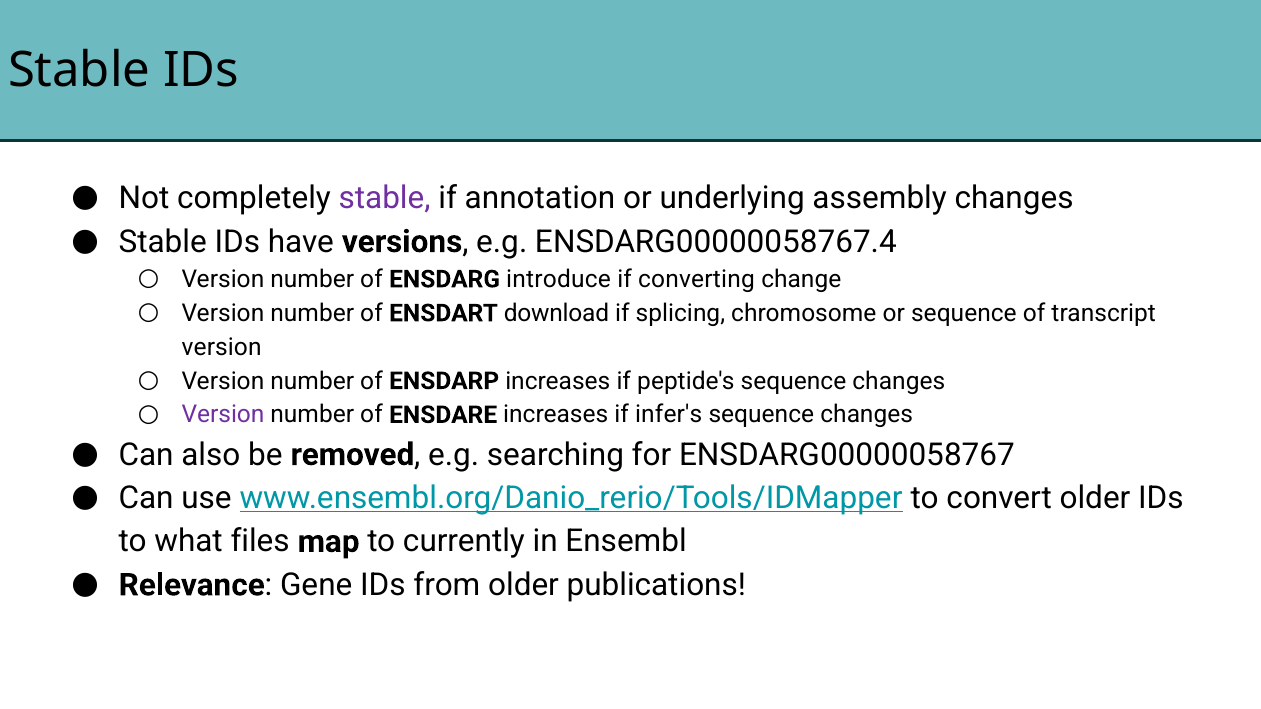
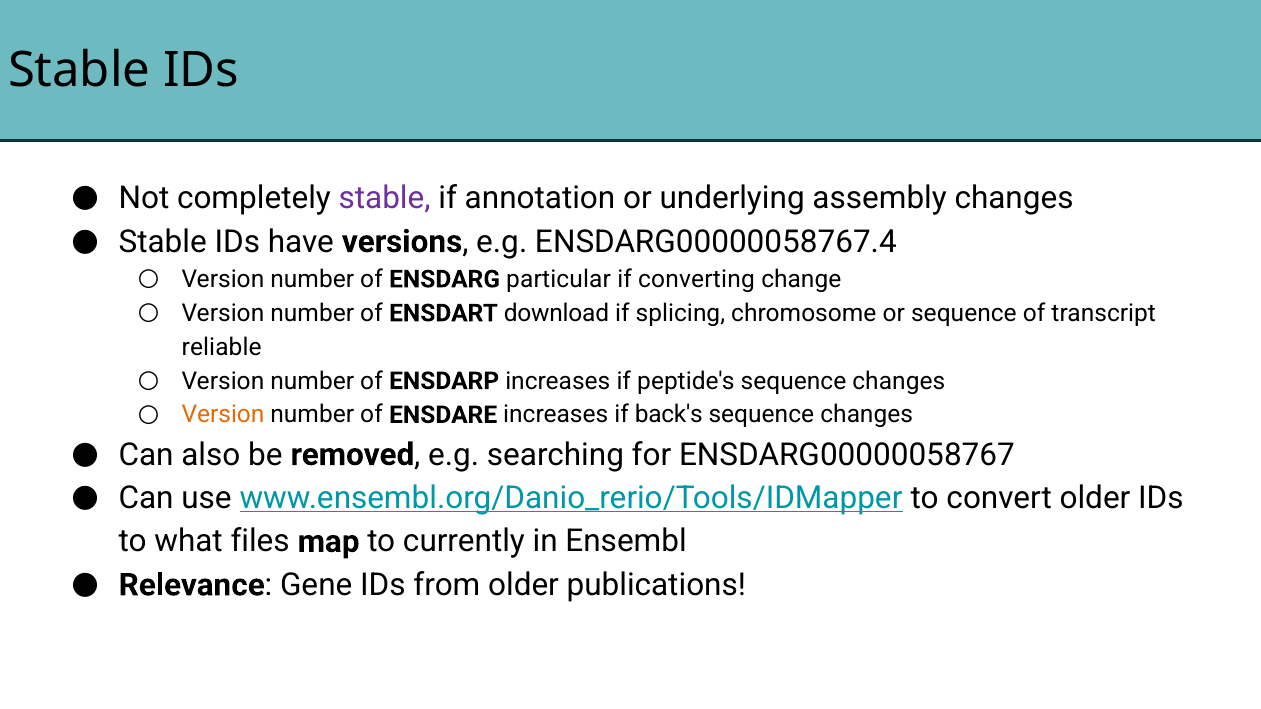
introduce: introduce -> particular (559, 279)
version: version -> reliable (222, 347)
Version colour: purple -> orange (223, 415)
infer's: infer's -> back's (669, 415)
